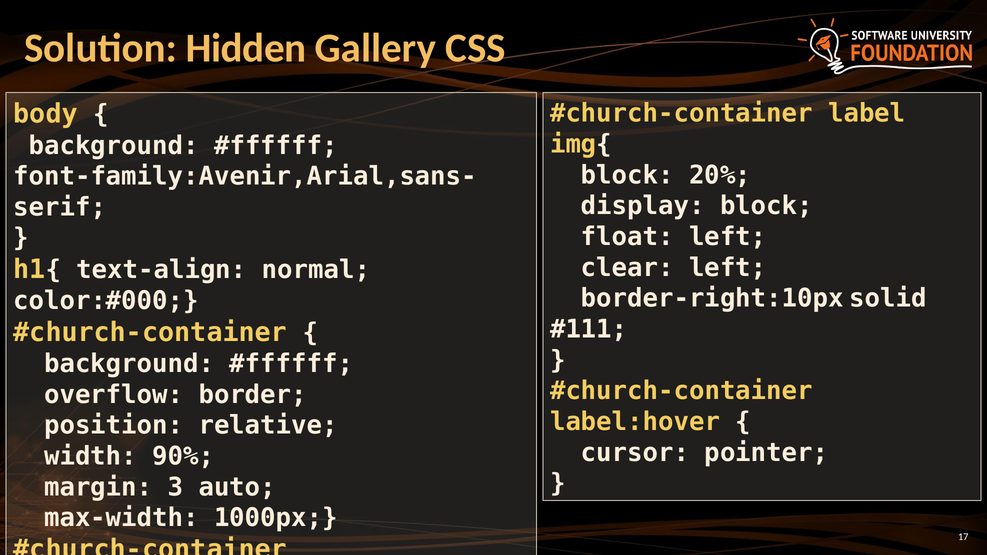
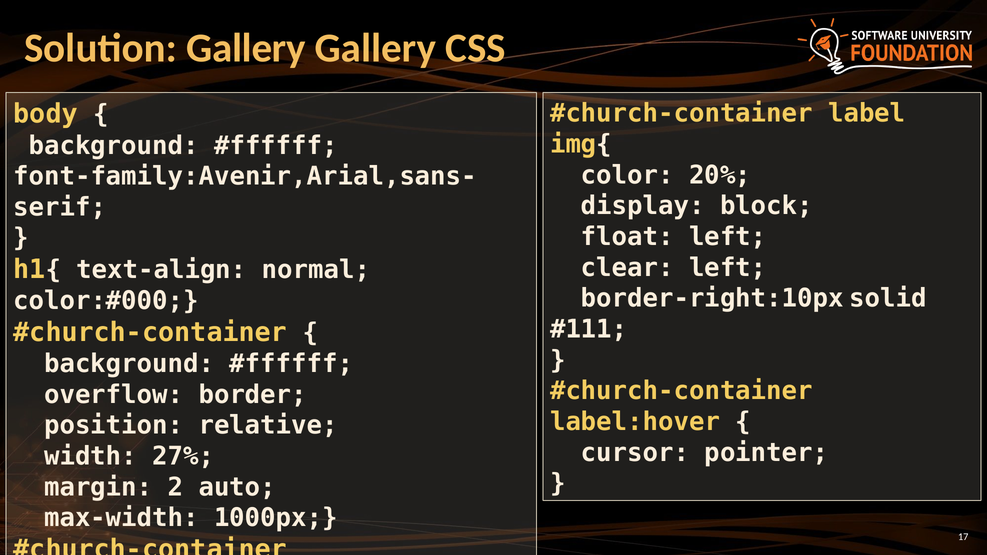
Solution Hidden: Hidden -> Gallery (246, 48)
block: block -> color (627, 175)
90%: 90% -> 27% (183, 456)
3: 3 -> 2 (175, 487)
